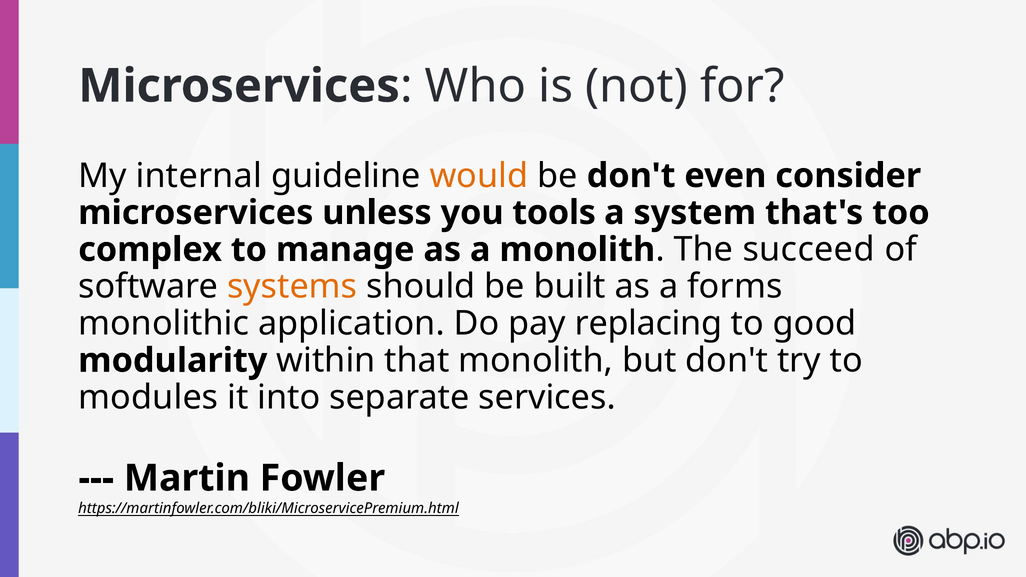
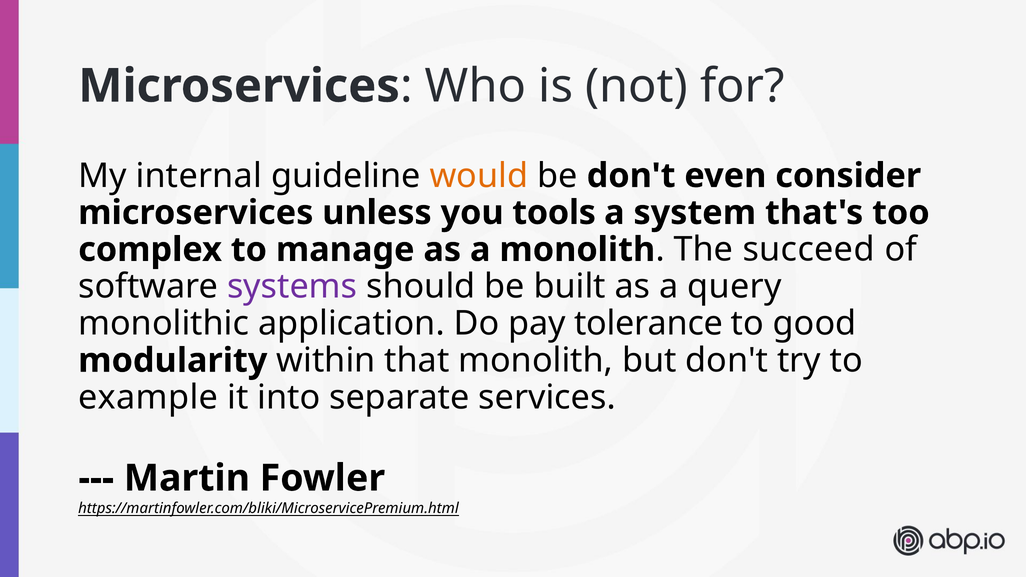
systems colour: orange -> purple (292, 287)
forms: forms -> query (735, 287)
replacing: replacing -> tolerance (649, 324)
modules: modules -> example (148, 398)
